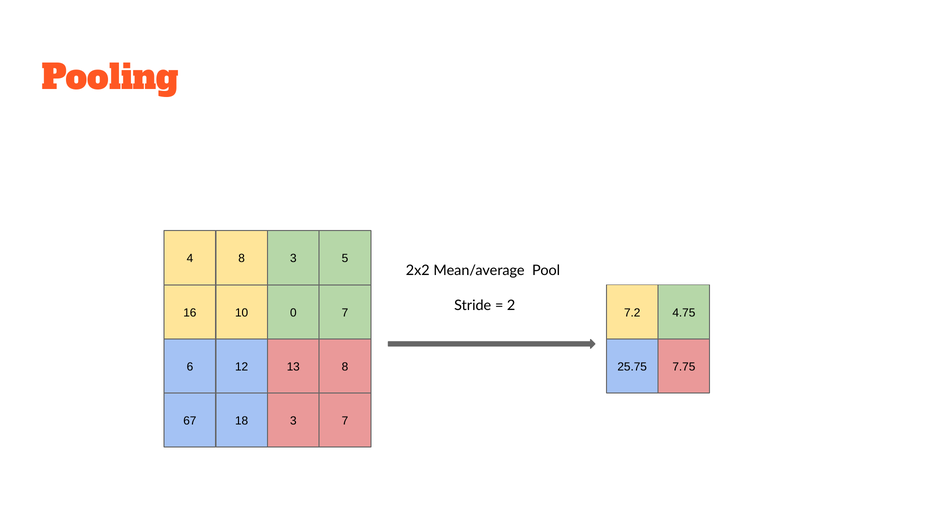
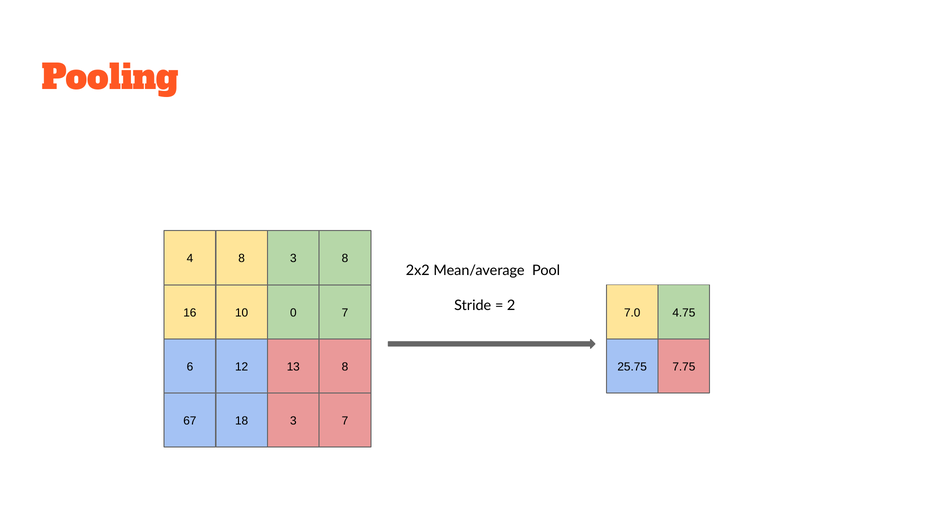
3 5: 5 -> 8 (345, 259)
7.2: 7.2 -> 7.0 (632, 313)
